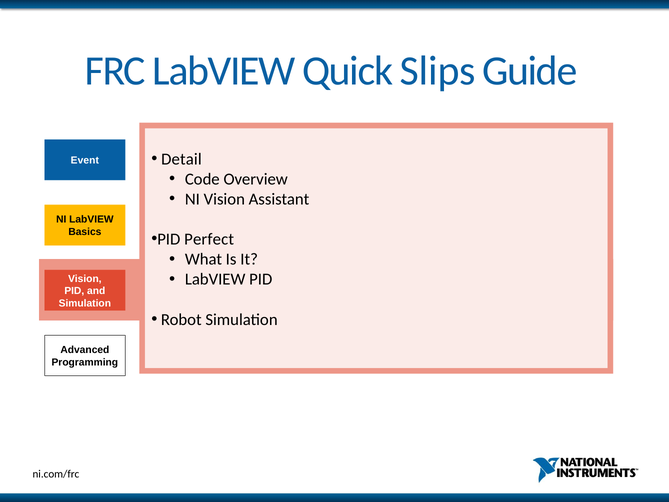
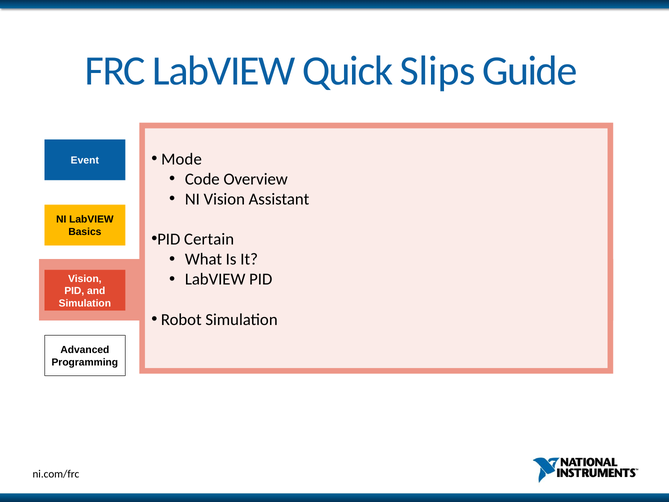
Detail: Detail -> Mode (181, 159)
Perfect: Perfect -> Certain (209, 239)
